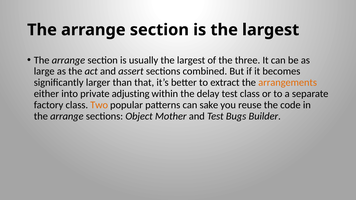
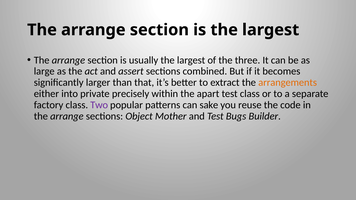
adjusting: adjusting -> precisely (131, 94)
delay: delay -> apart (208, 94)
Two colour: orange -> purple (99, 105)
